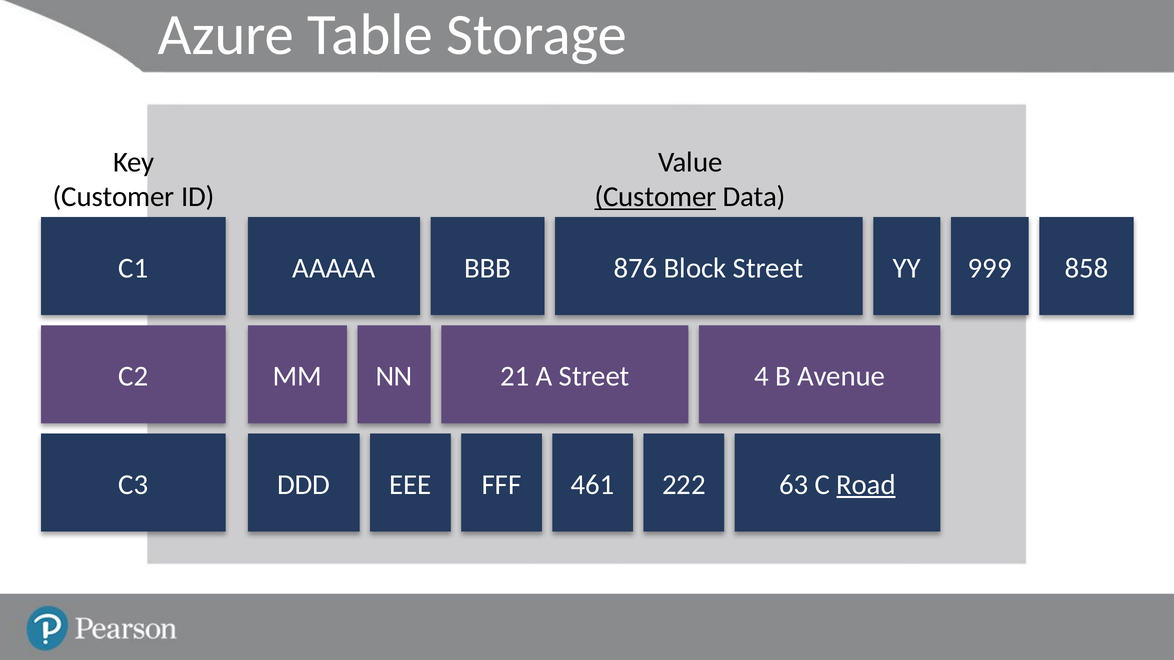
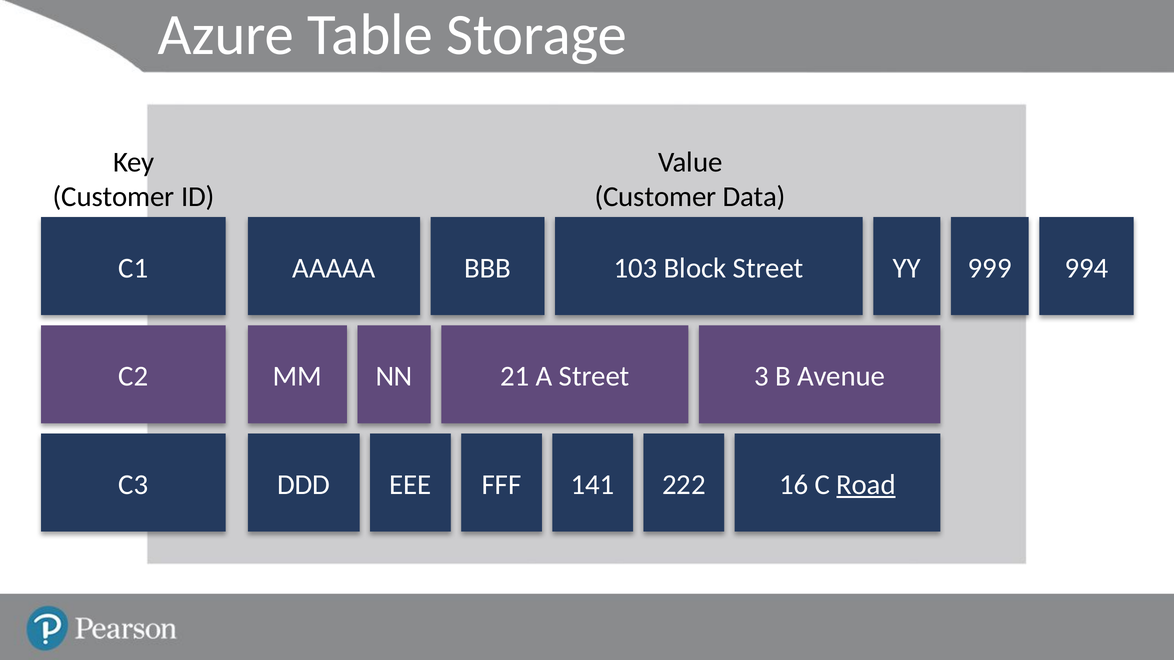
Customer underline: present -> none (655, 197)
876: 876 -> 103 (636, 268)
858: 858 -> 994 (1087, 268)
4: 4 -> 3 (762, 377)
461: 461 -> 141 (593, 485)
63: 63 -> 16 (794, 485)
